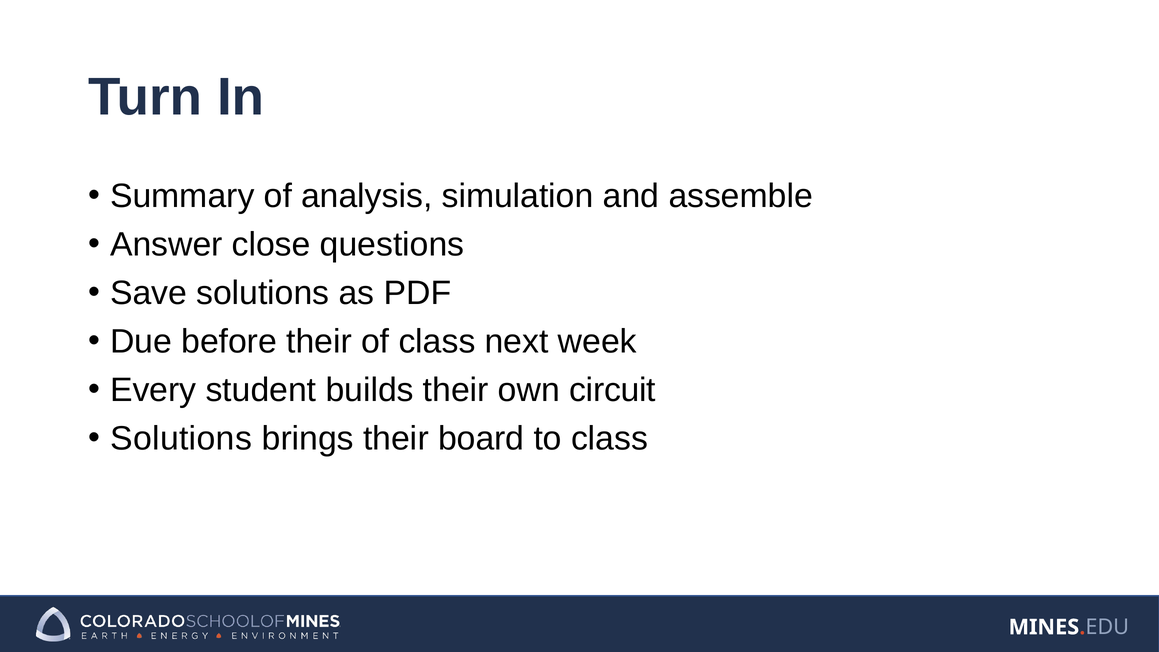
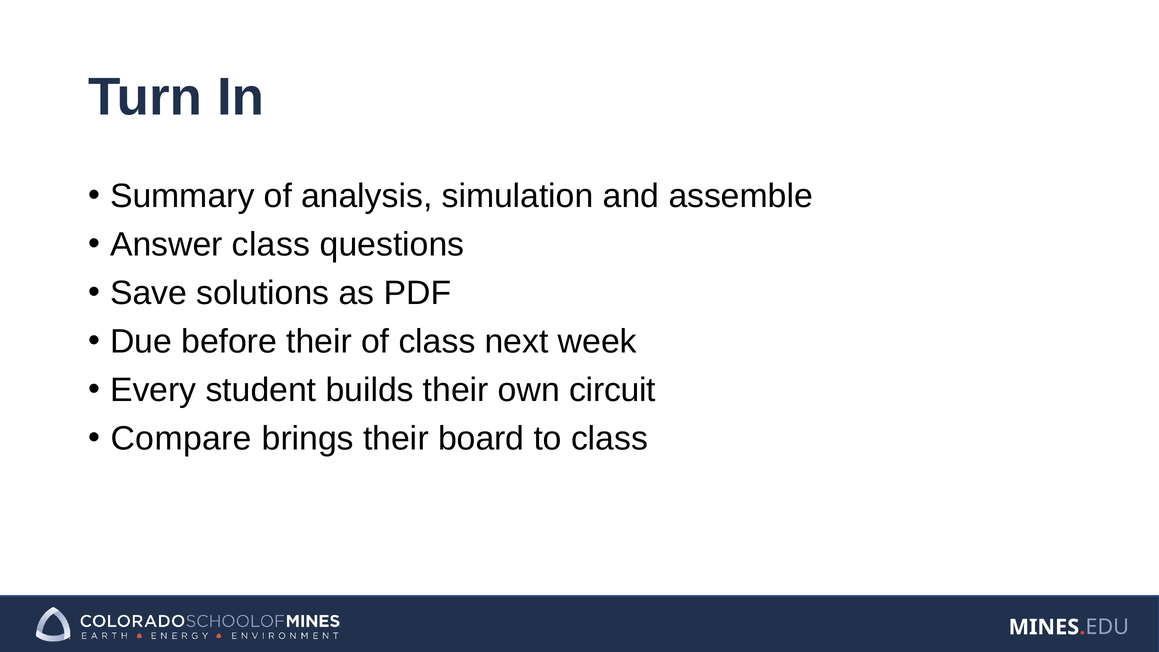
Answer close: close -> class (271, 244)
Solutions: Solutions -> Compare (181, 439)
